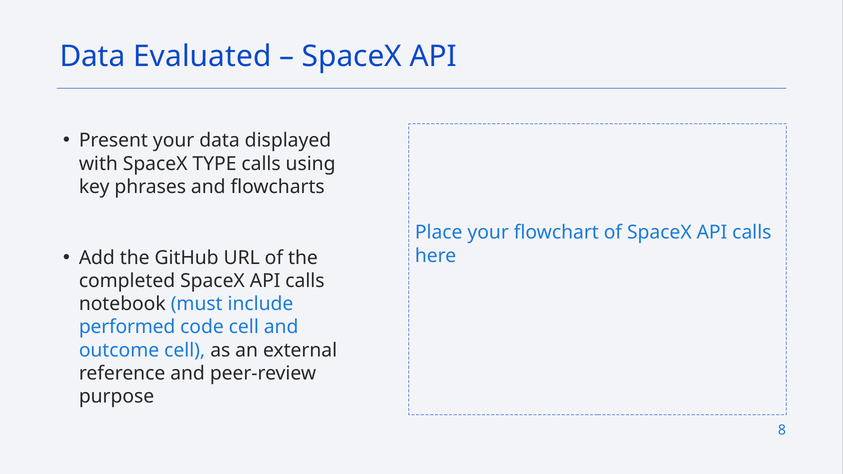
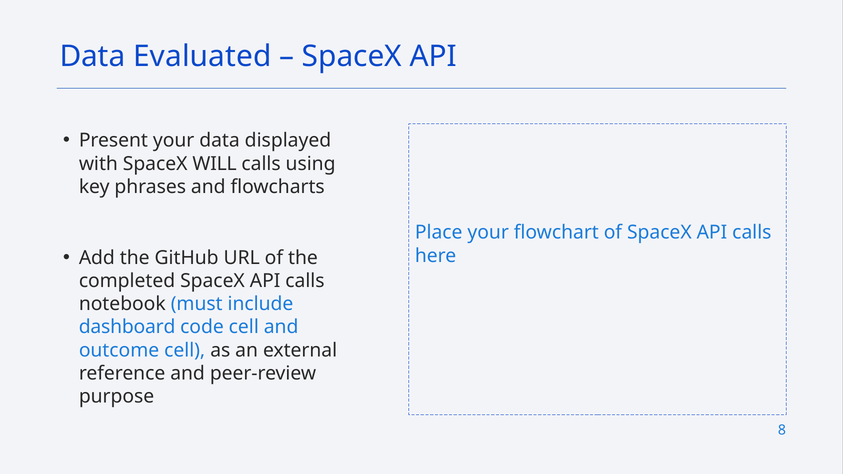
TYPE: TYPE -> WILL (215, 164)
performed: performed -> dashboard (127, 327)
